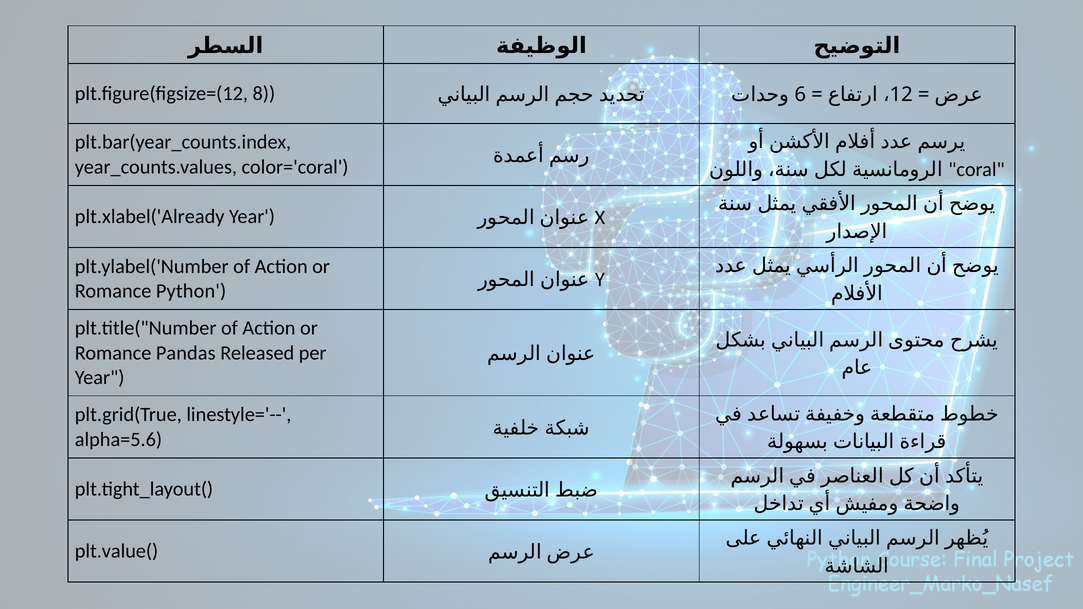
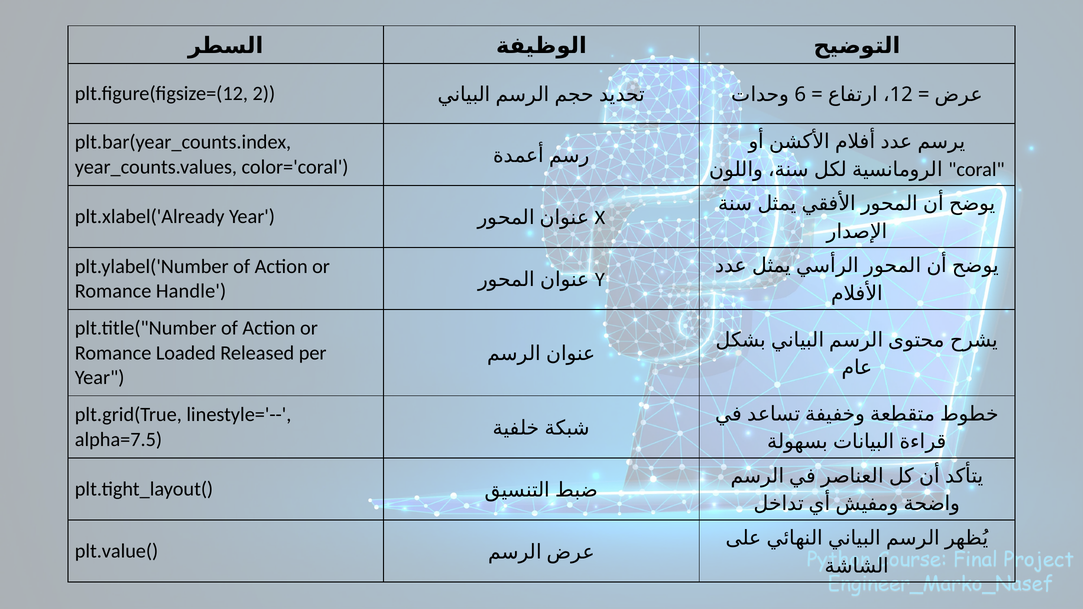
8: 8 -> 2 (264, 94)
Python: Python -> Handle (191, 291)
Pandas: Pandas -> Loaded (186, 353)
alpha=5.6: alpha=5.6 -> alpha=7.5 (119, 440)
